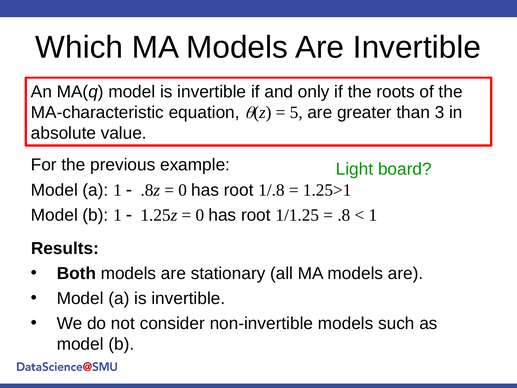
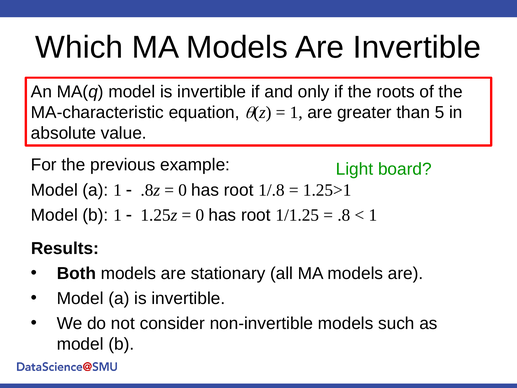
5: 5 -> 1 (296, 112)
3: 3 -> 5 (440, 112)
